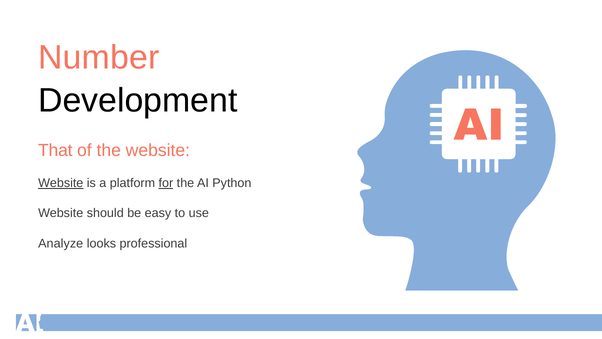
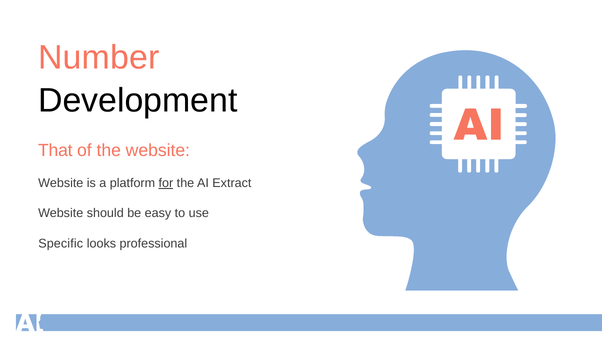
Website underline: present -> none (61, 183)
Python: Python -> Extract (232, 183)
Analyze: Analyze -> Specific (61, 243)
